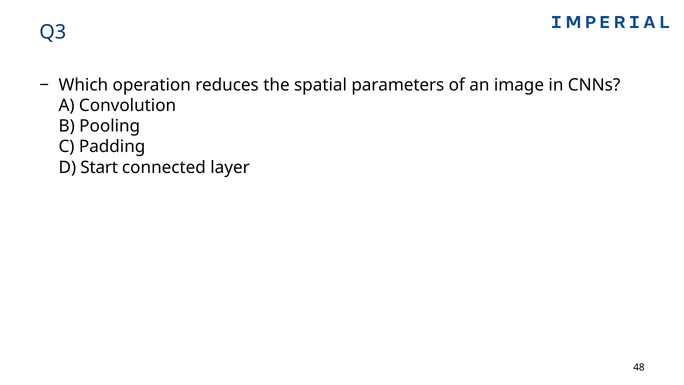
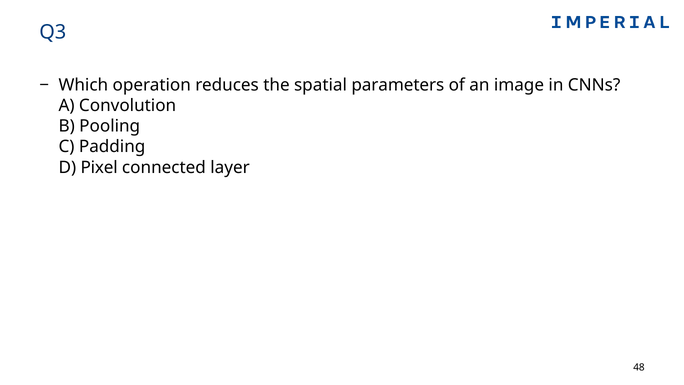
Start: Start -> Pixel (99, 167)
